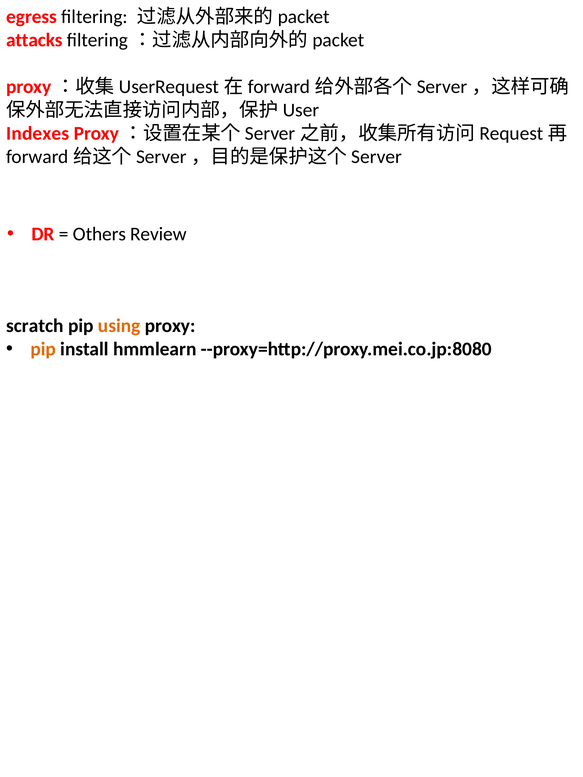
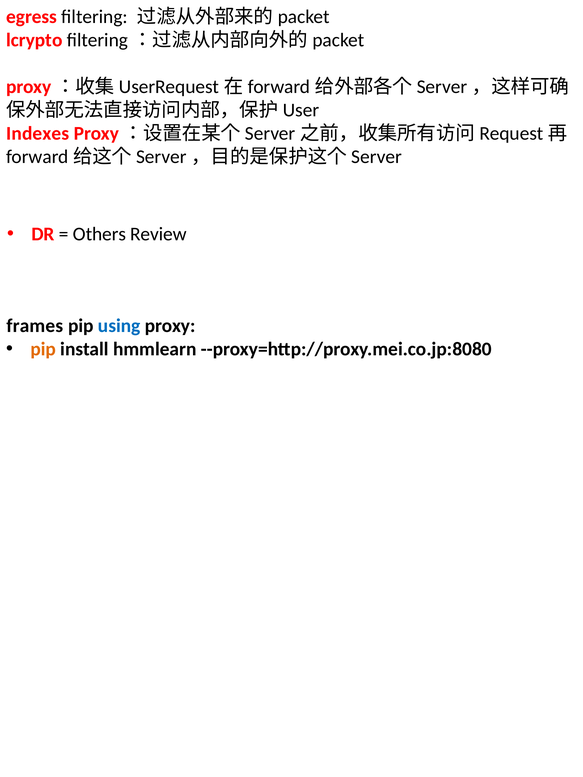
attacks: attacks -> lcrypto (34, 40)
scratch: scratch -> frames (35, 326)
using colour: orange -> blue (119, 326)
